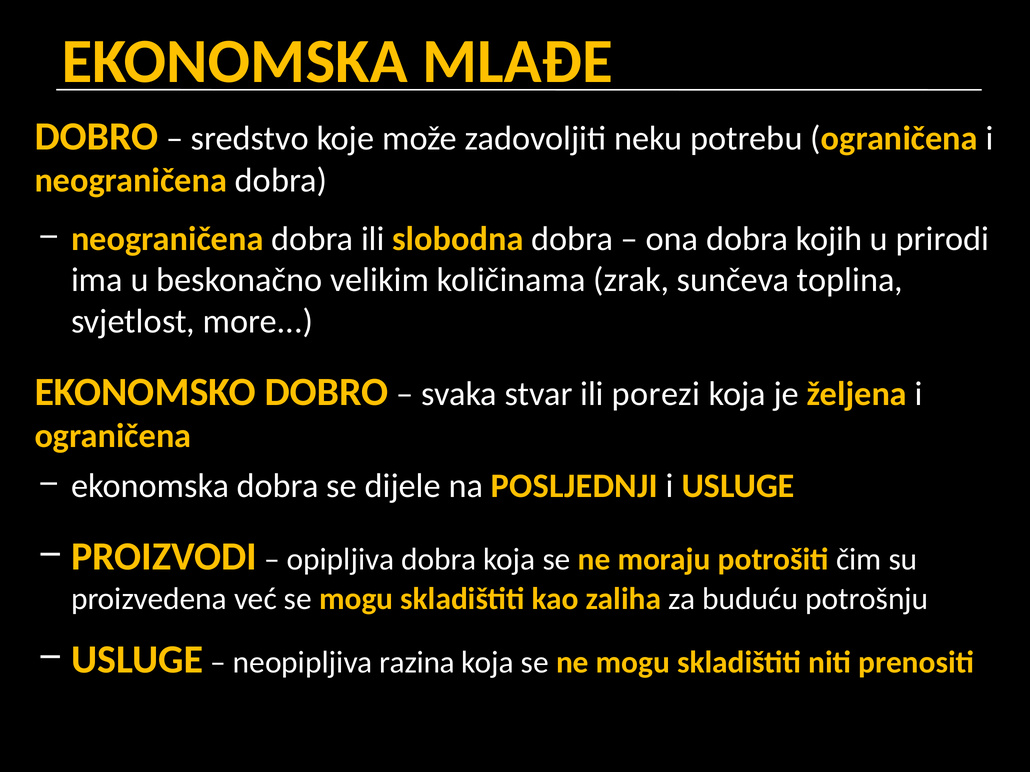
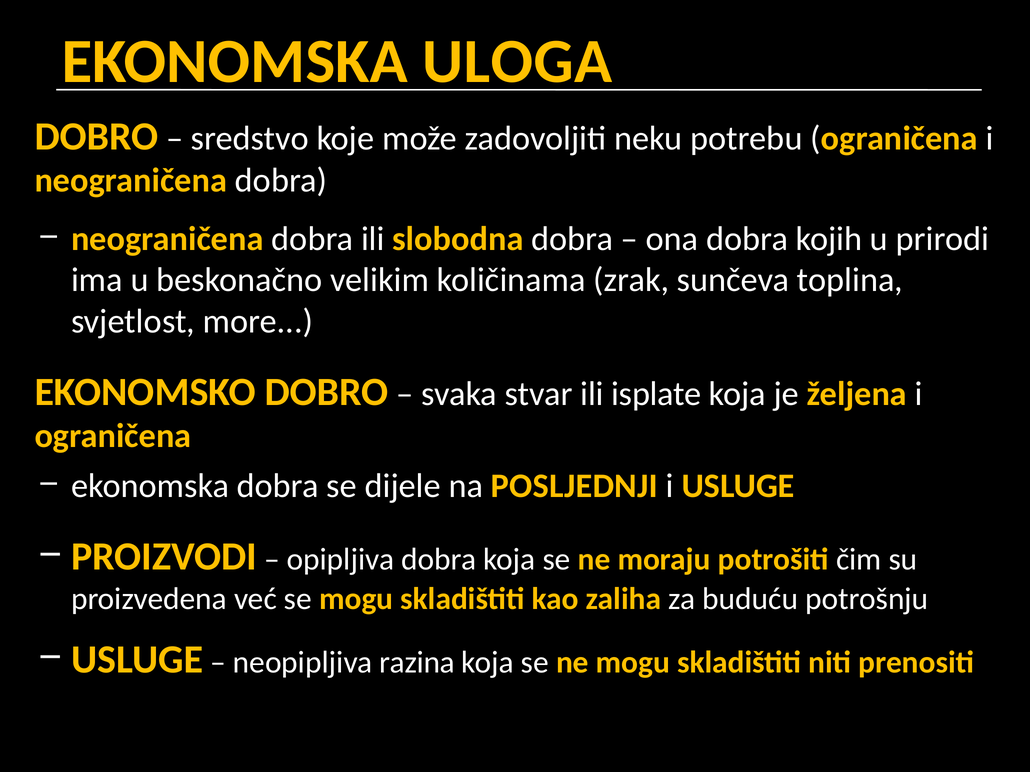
MLAĐE: MLAĐE -> ULOGA (517, 61)
porezi: porezi -> isplate (656, 394)
